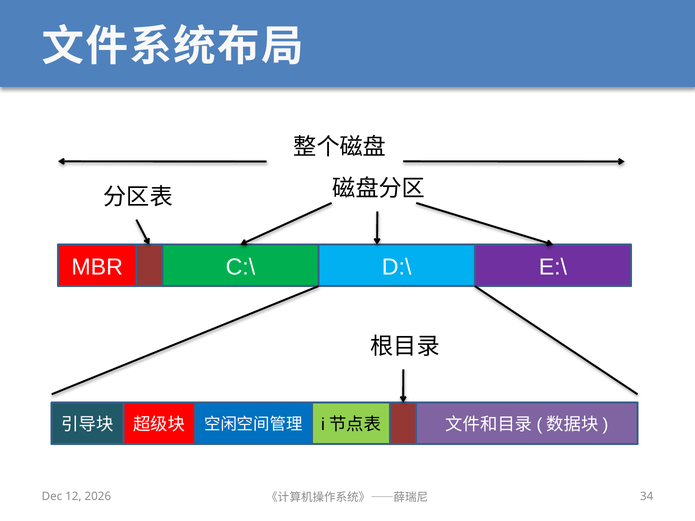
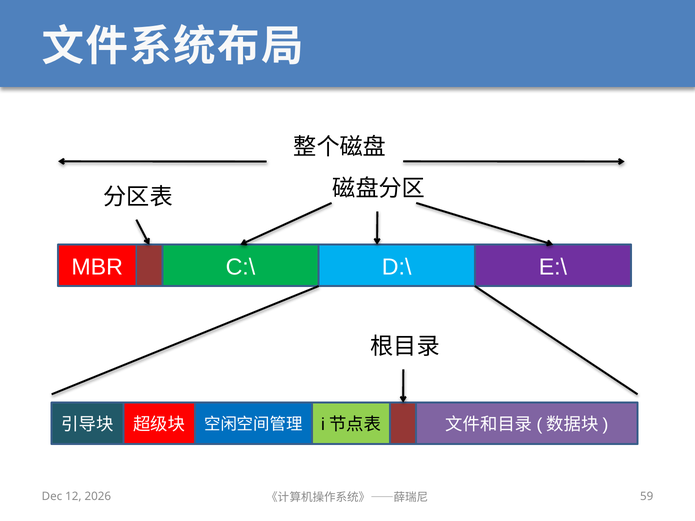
34: 34 -> 59 (647, 497)
